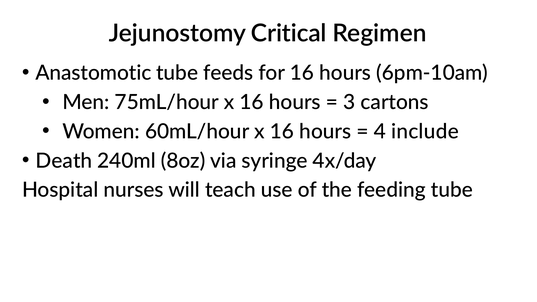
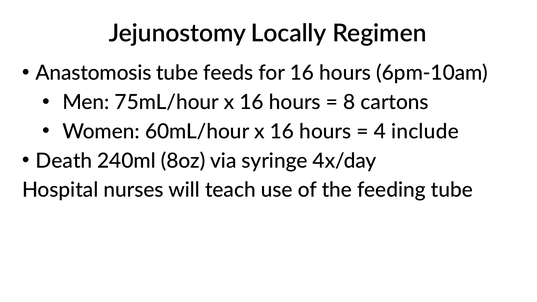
Critical: Critical -> Locally (289, 33)
Anastomotic: Anastomotic -> Anastomosis (94, 73)
3: 3 -> 8 (349, 102)
